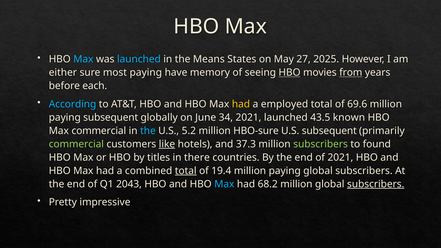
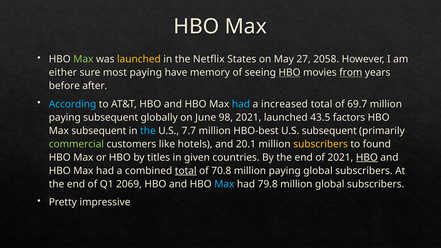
Max colour: light blue -> light green (83, 59)
launched colour: light blue -> yellow (139, 59)
Means: Means -> Netflix (209, 59)
2025: 2025 -> 2058 (326, 59)
each: each -> after (95, 86)
had colour: yellow -> light blue (241, 104)
employed: employed -> increased (284, 104)
69.6: 69.6 -> 69.7 (357, 104)
34: 34 -> 98 (226, 117)
known: known -> factors (349, 117)
Max commercial: commercial -> subsequent (99, 131)
5.2: 5.2 -> 7.7 (189, 131)
HBO-sure: HBO-sure -> HBO-best (256, 131)
like underline: present -> none (167, 144)
37.3: 37.3 -> 20.1 (246, 144)
subscribers colour: light green -> yellow (321, 144)
there: there -> given (197, 157)
HBO underline: none -> present (367, 157)
19.4: 19.4 -> 70.8 (221, 171)
2043: 2043 -> 2069 (129, 184)
68.2: 68.2 -> 79.8 (268, 184)
subscribers underline: present -> none (376, 184)
